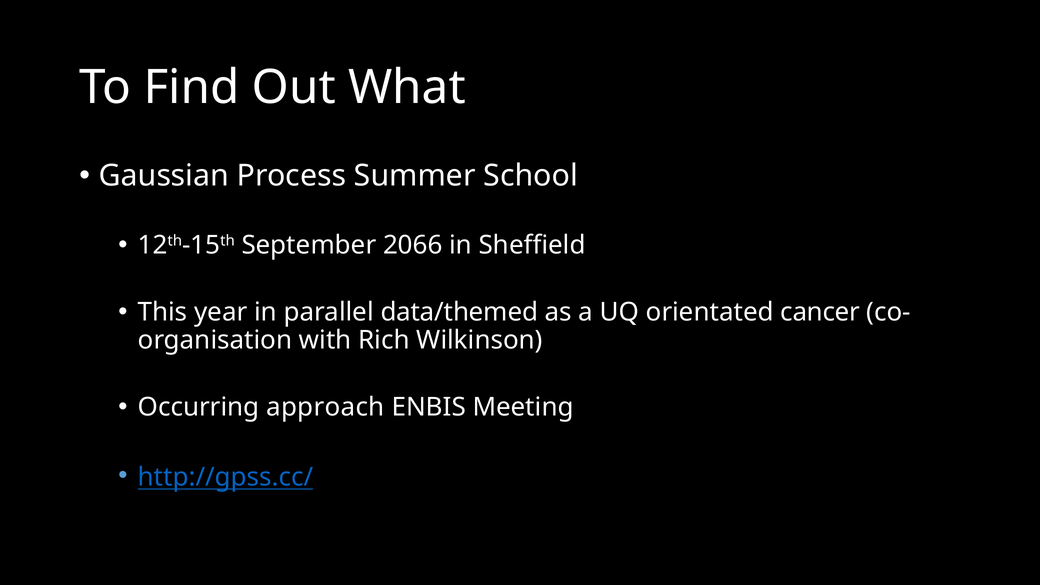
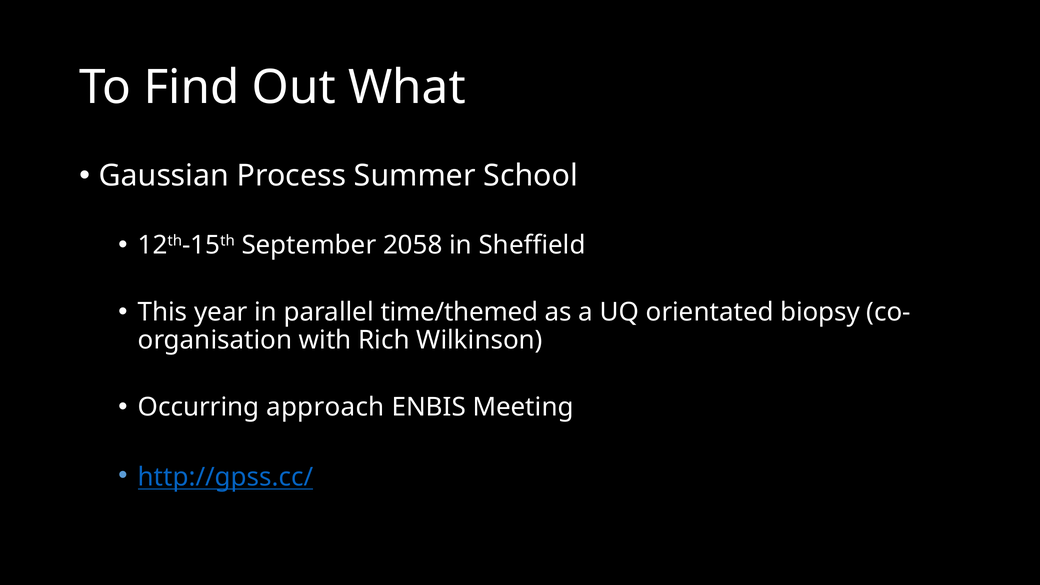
2066: 2066 -> 2058 (413, 245)
data/themed: data/themed -> time/themed (459, 312)
cancer: cancer -> biopsy (820, 312)
